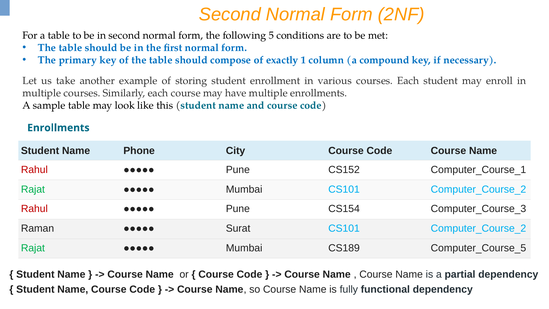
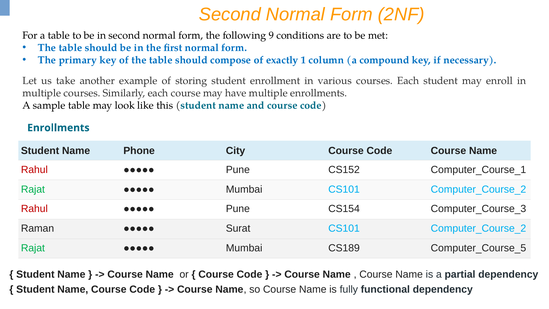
5: 5 -> 9 (271, 35)
